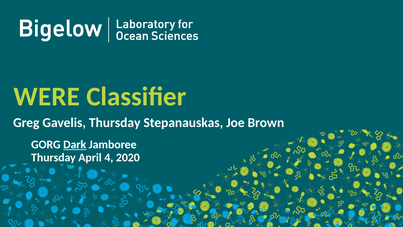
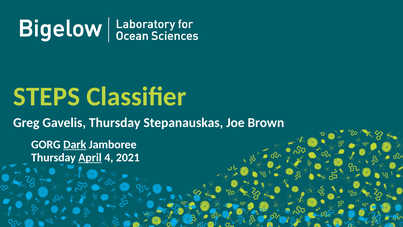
WERE: WERE -> STEPS (47, 97)
April underline: none -> present (90, 157)
2020: 2020 -> 2021 (128, 157)
